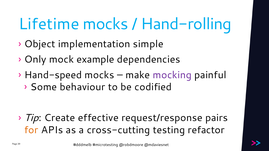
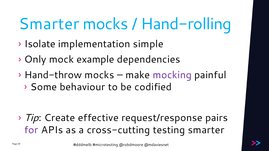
Lifetime: Lifetime -> Smarter (49, 24)
Object: Object -> Isolate (40, 44)
Hand-speed: Hand-speed -> Hand-throw (53, 75)
for colour: orange -> purple (31, 130)
testing refactor: refactor -> smarter (206, 130)
